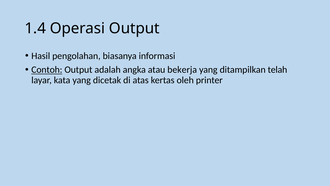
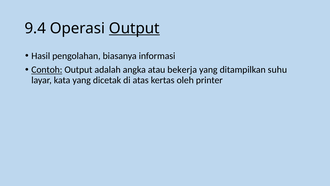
1.4: 1.4 -> 9.4 (35, 28)
Output underline: none -> present (134, 28)
telah: telah -> suhu (277, 70)
